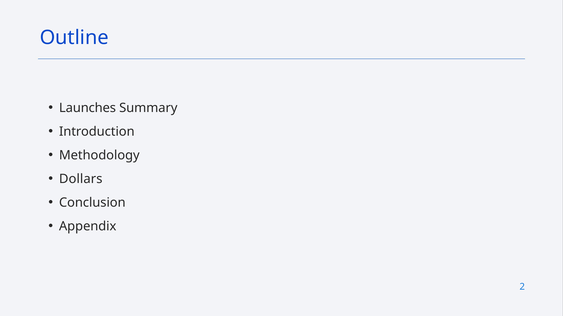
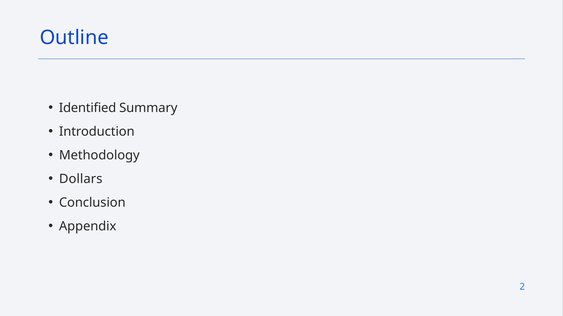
Launches: Launches -> Identified (88, 108)
